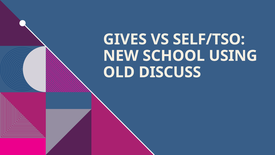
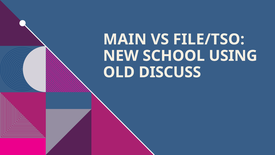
GIVES: GIVES -> MAIN (125, 39)
SELF/TSO: SELF/TSO -> FILE/TSO (209, 39)
